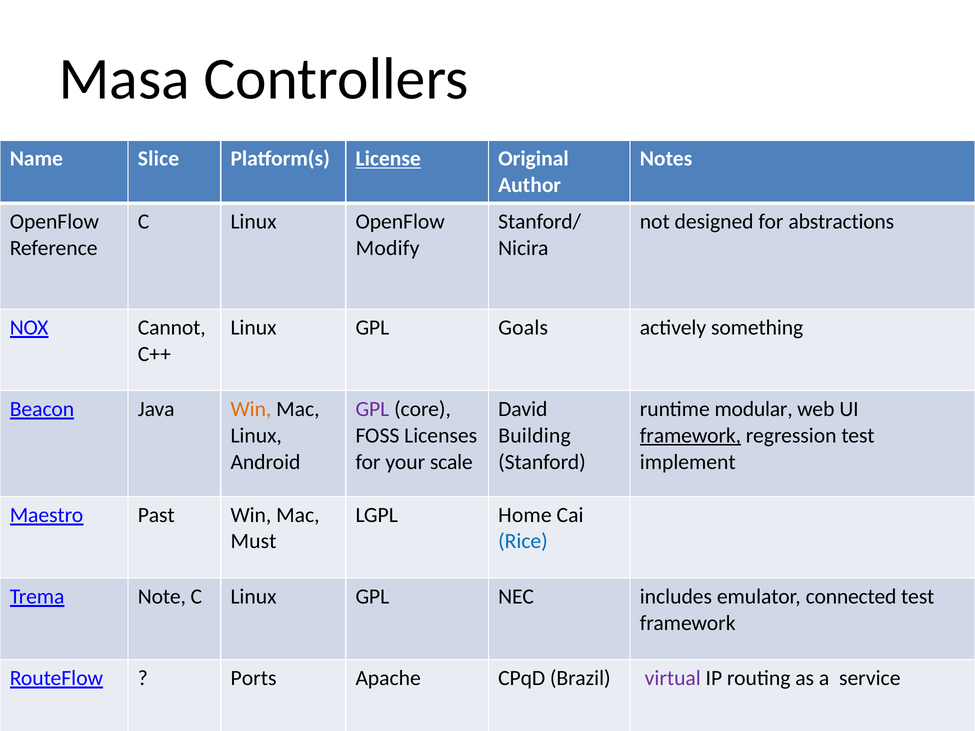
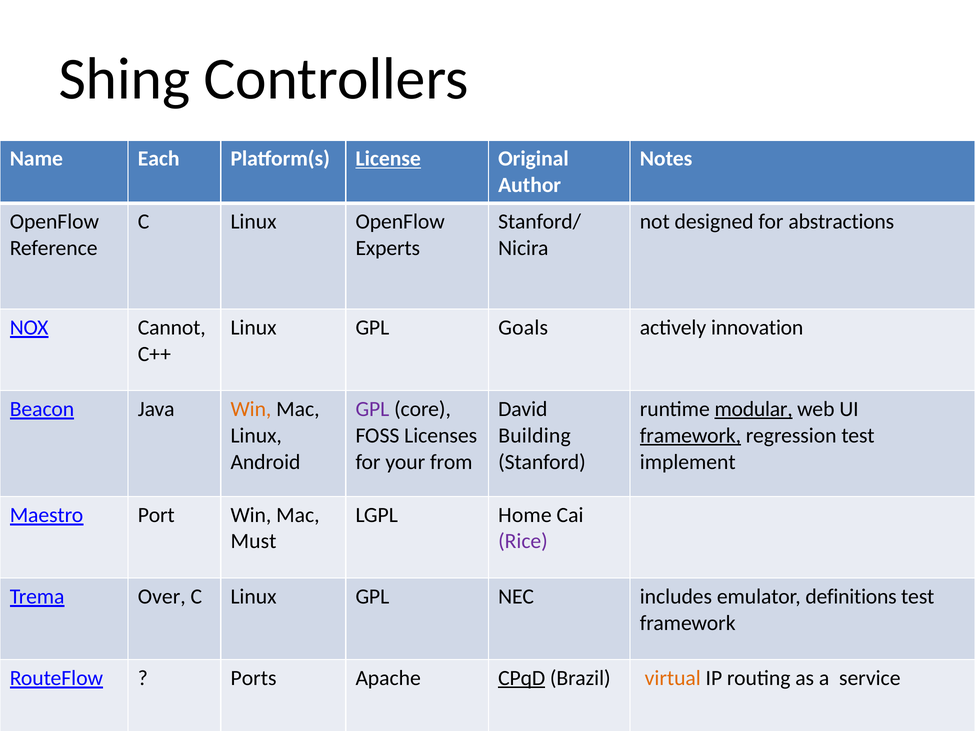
Masa: Masa -> Shing (124, 79)
Slice: Slice -> Each (159, 159)
Modify: Modify -> Experts (388, 248)
something: something -> innovation (757, 328)
modular underline: none -> present (754, 409)
scale: scale -> from (451, 462)
Past: Past -> Port (156, 515)
Rice colour: blue -> purple (523, 542)
Note: Note -> Over (162, 597)
connected: connected -> definitions (851, 597)
CPqD underline: none -> present (522, 678)
virtual colour: purple -> orange (673, 678)
